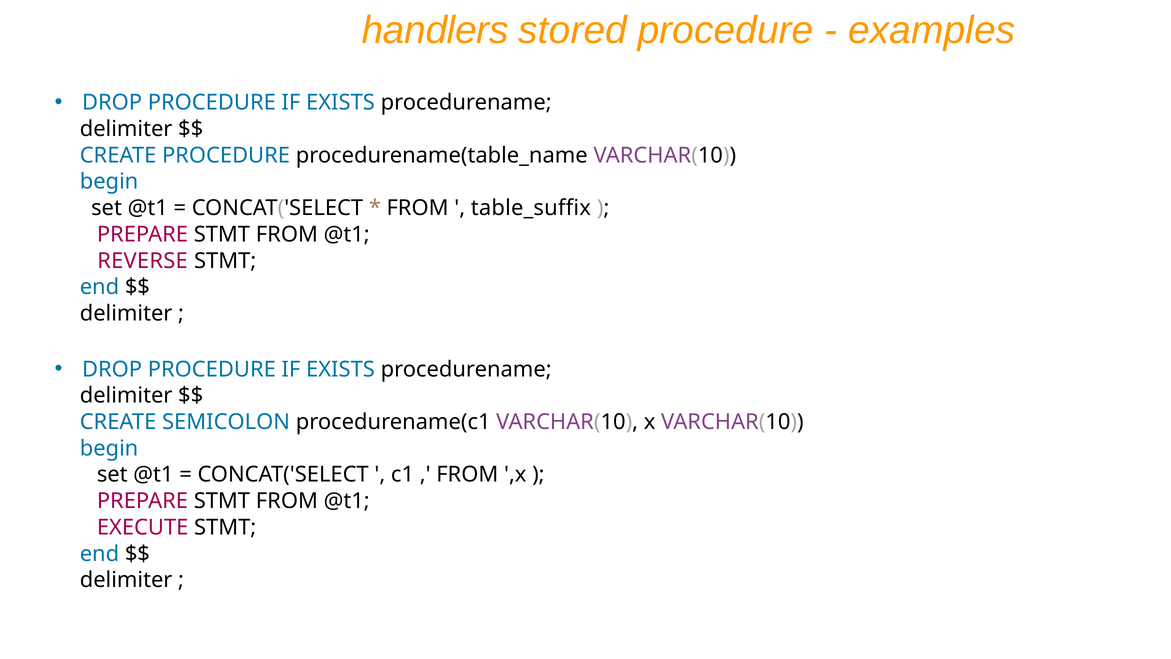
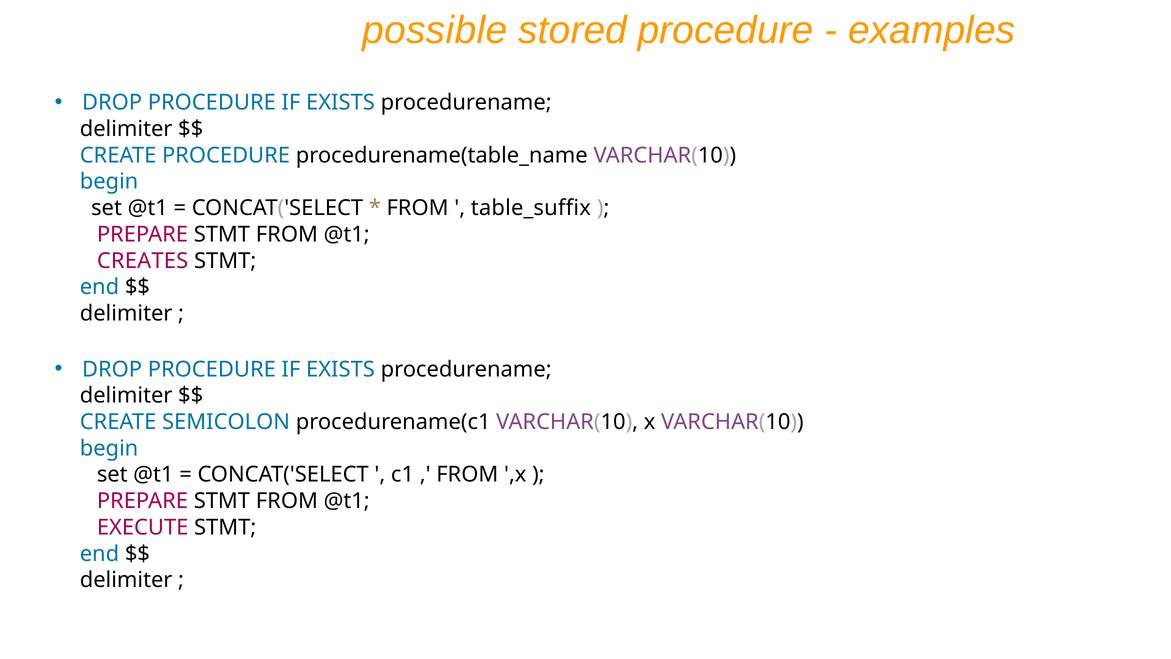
handlers: handlers -> possible (435, 30)
REVERSE: REVERSE -> CREATES (143, 261)
